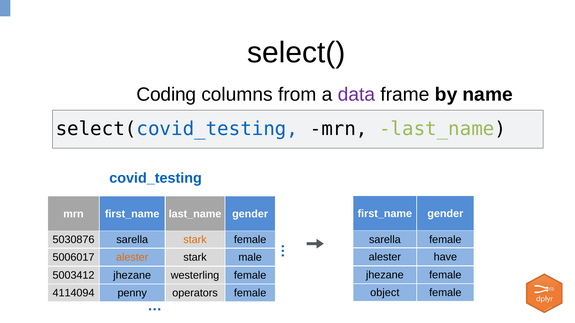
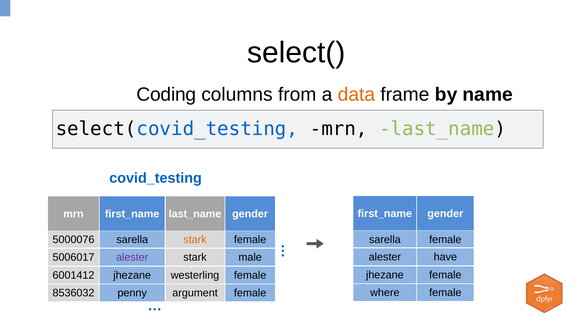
data colour: purple -> orange (356, 95)
5030876: 5030876 -> 5000076 (74, 240)
alester colour: orange -> purple (132, 258)
5003412: 5003412 -> 6001412 (74, 276)
object: object -> where (385, 293)
4114094: 4114094 -> 8536032 (74, 293)
operators: operators -> argument (195, 293)
